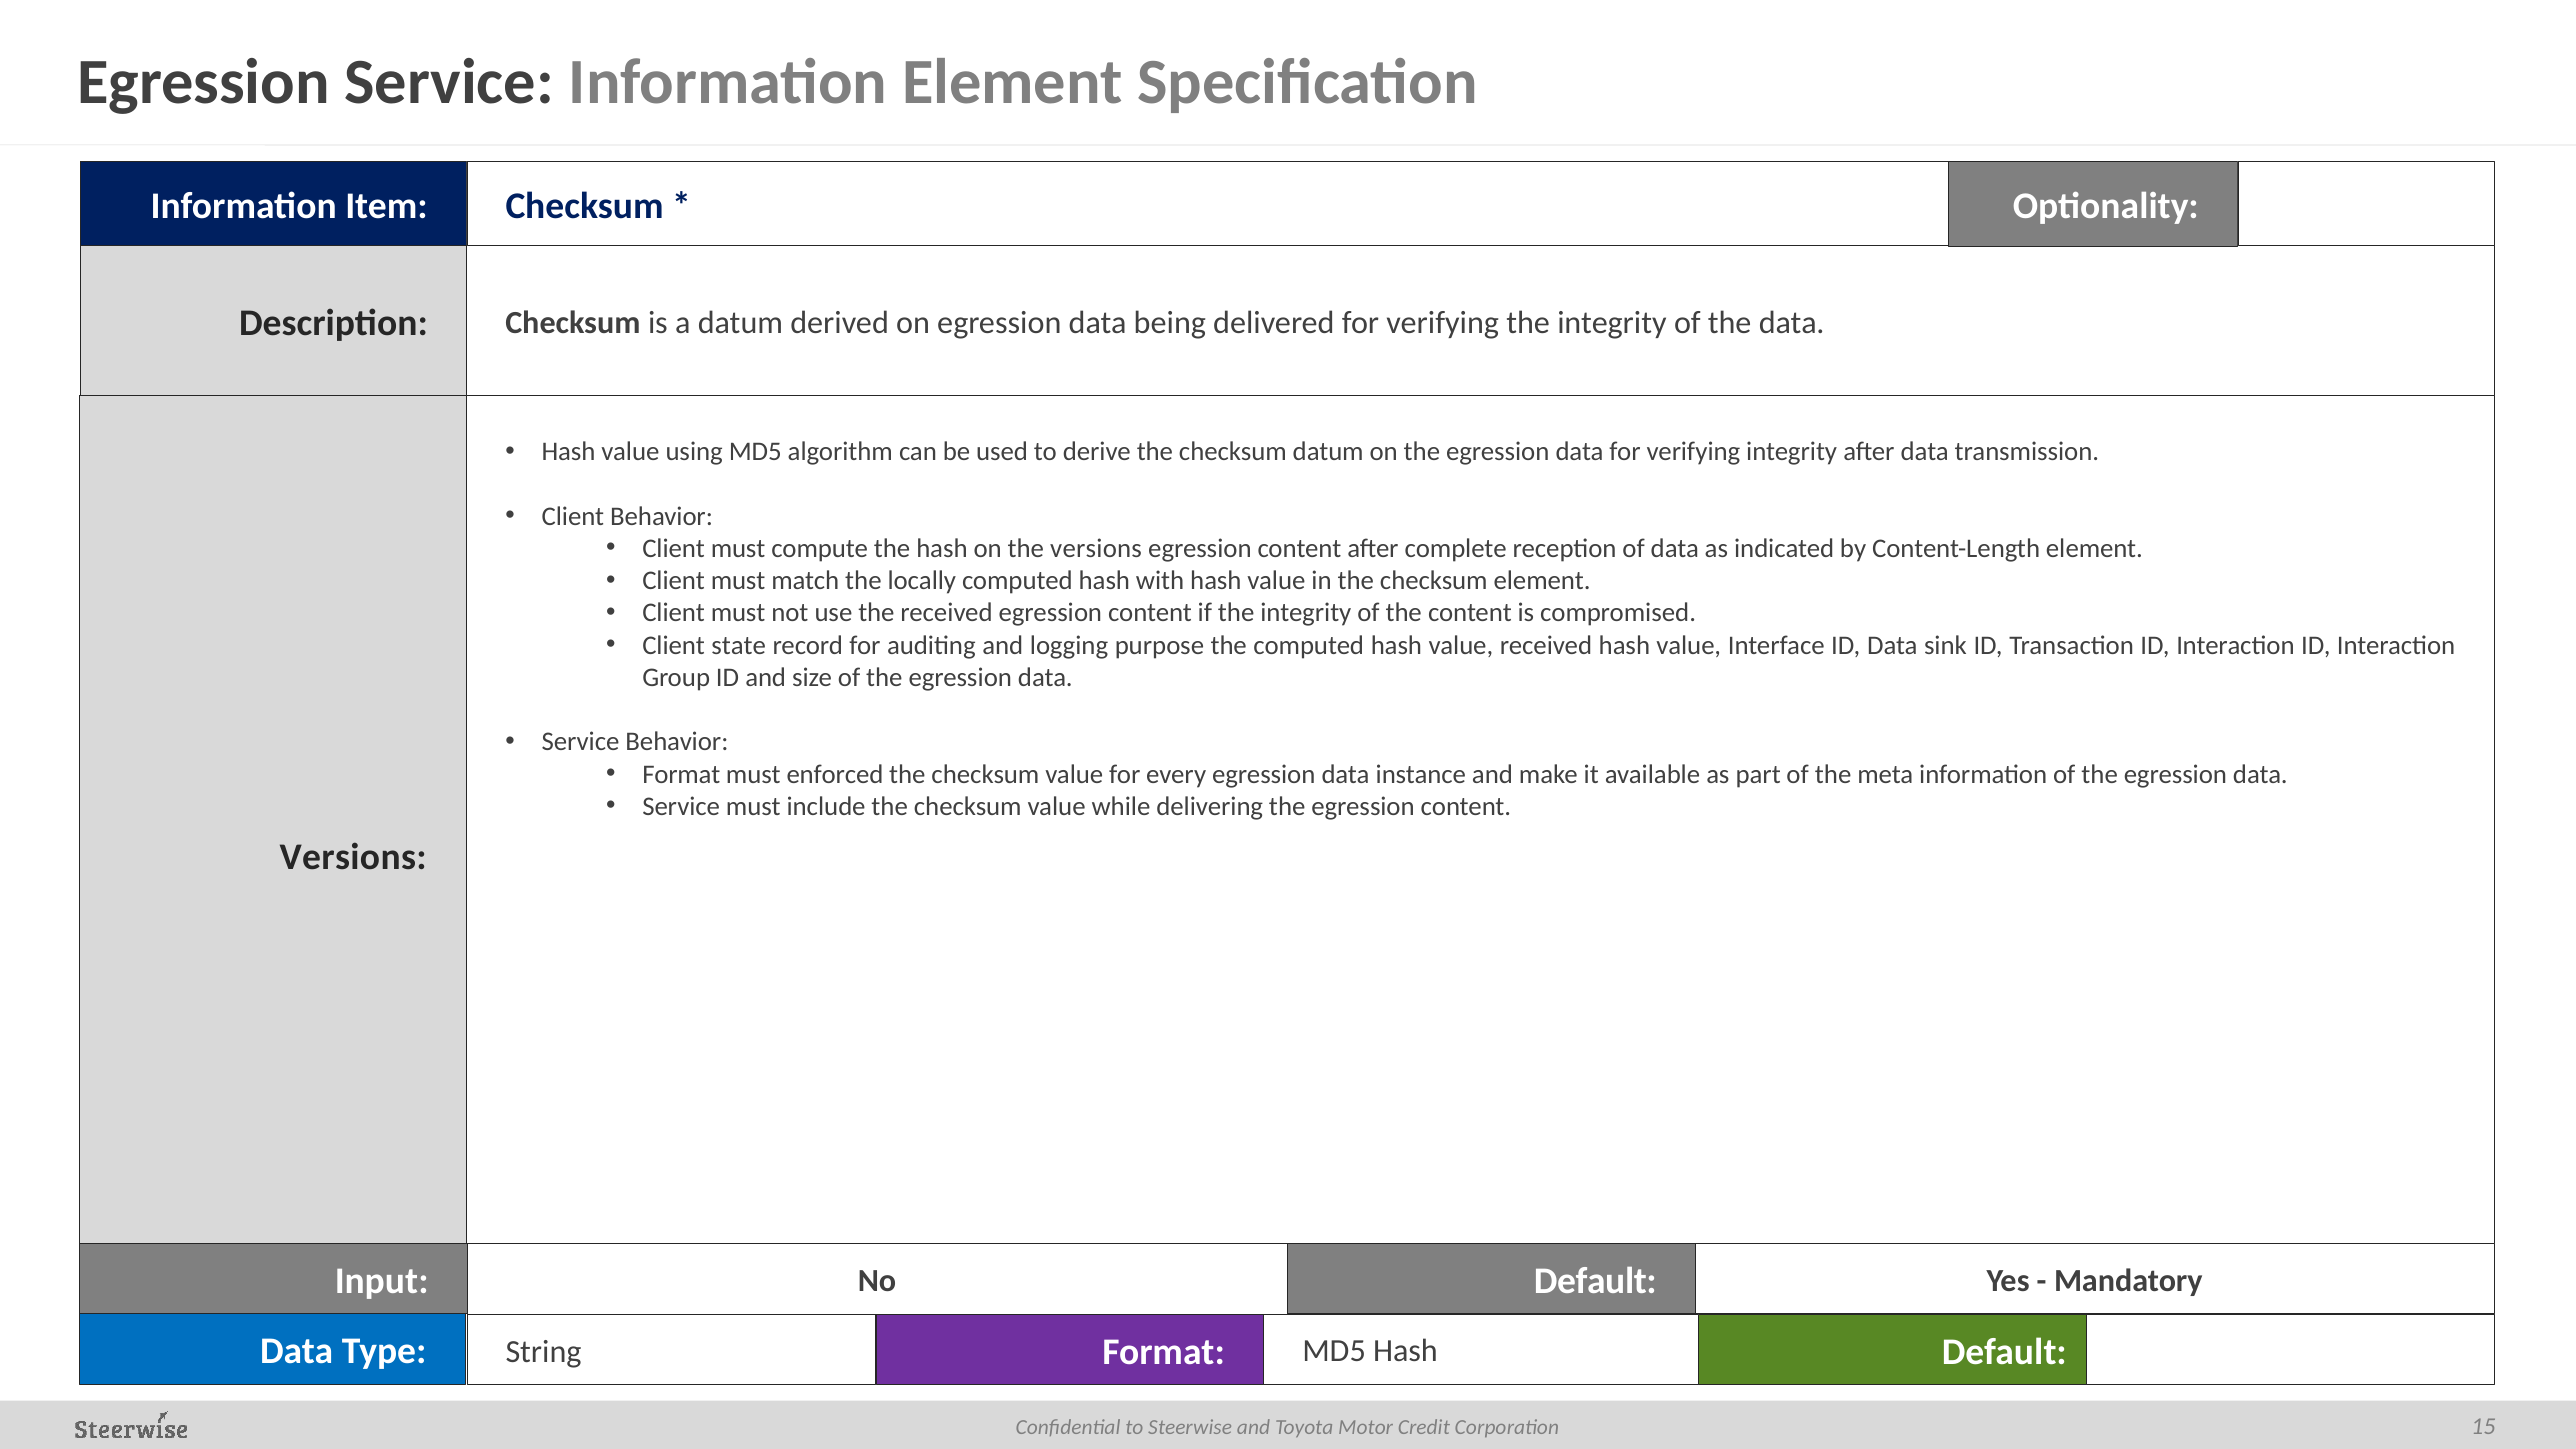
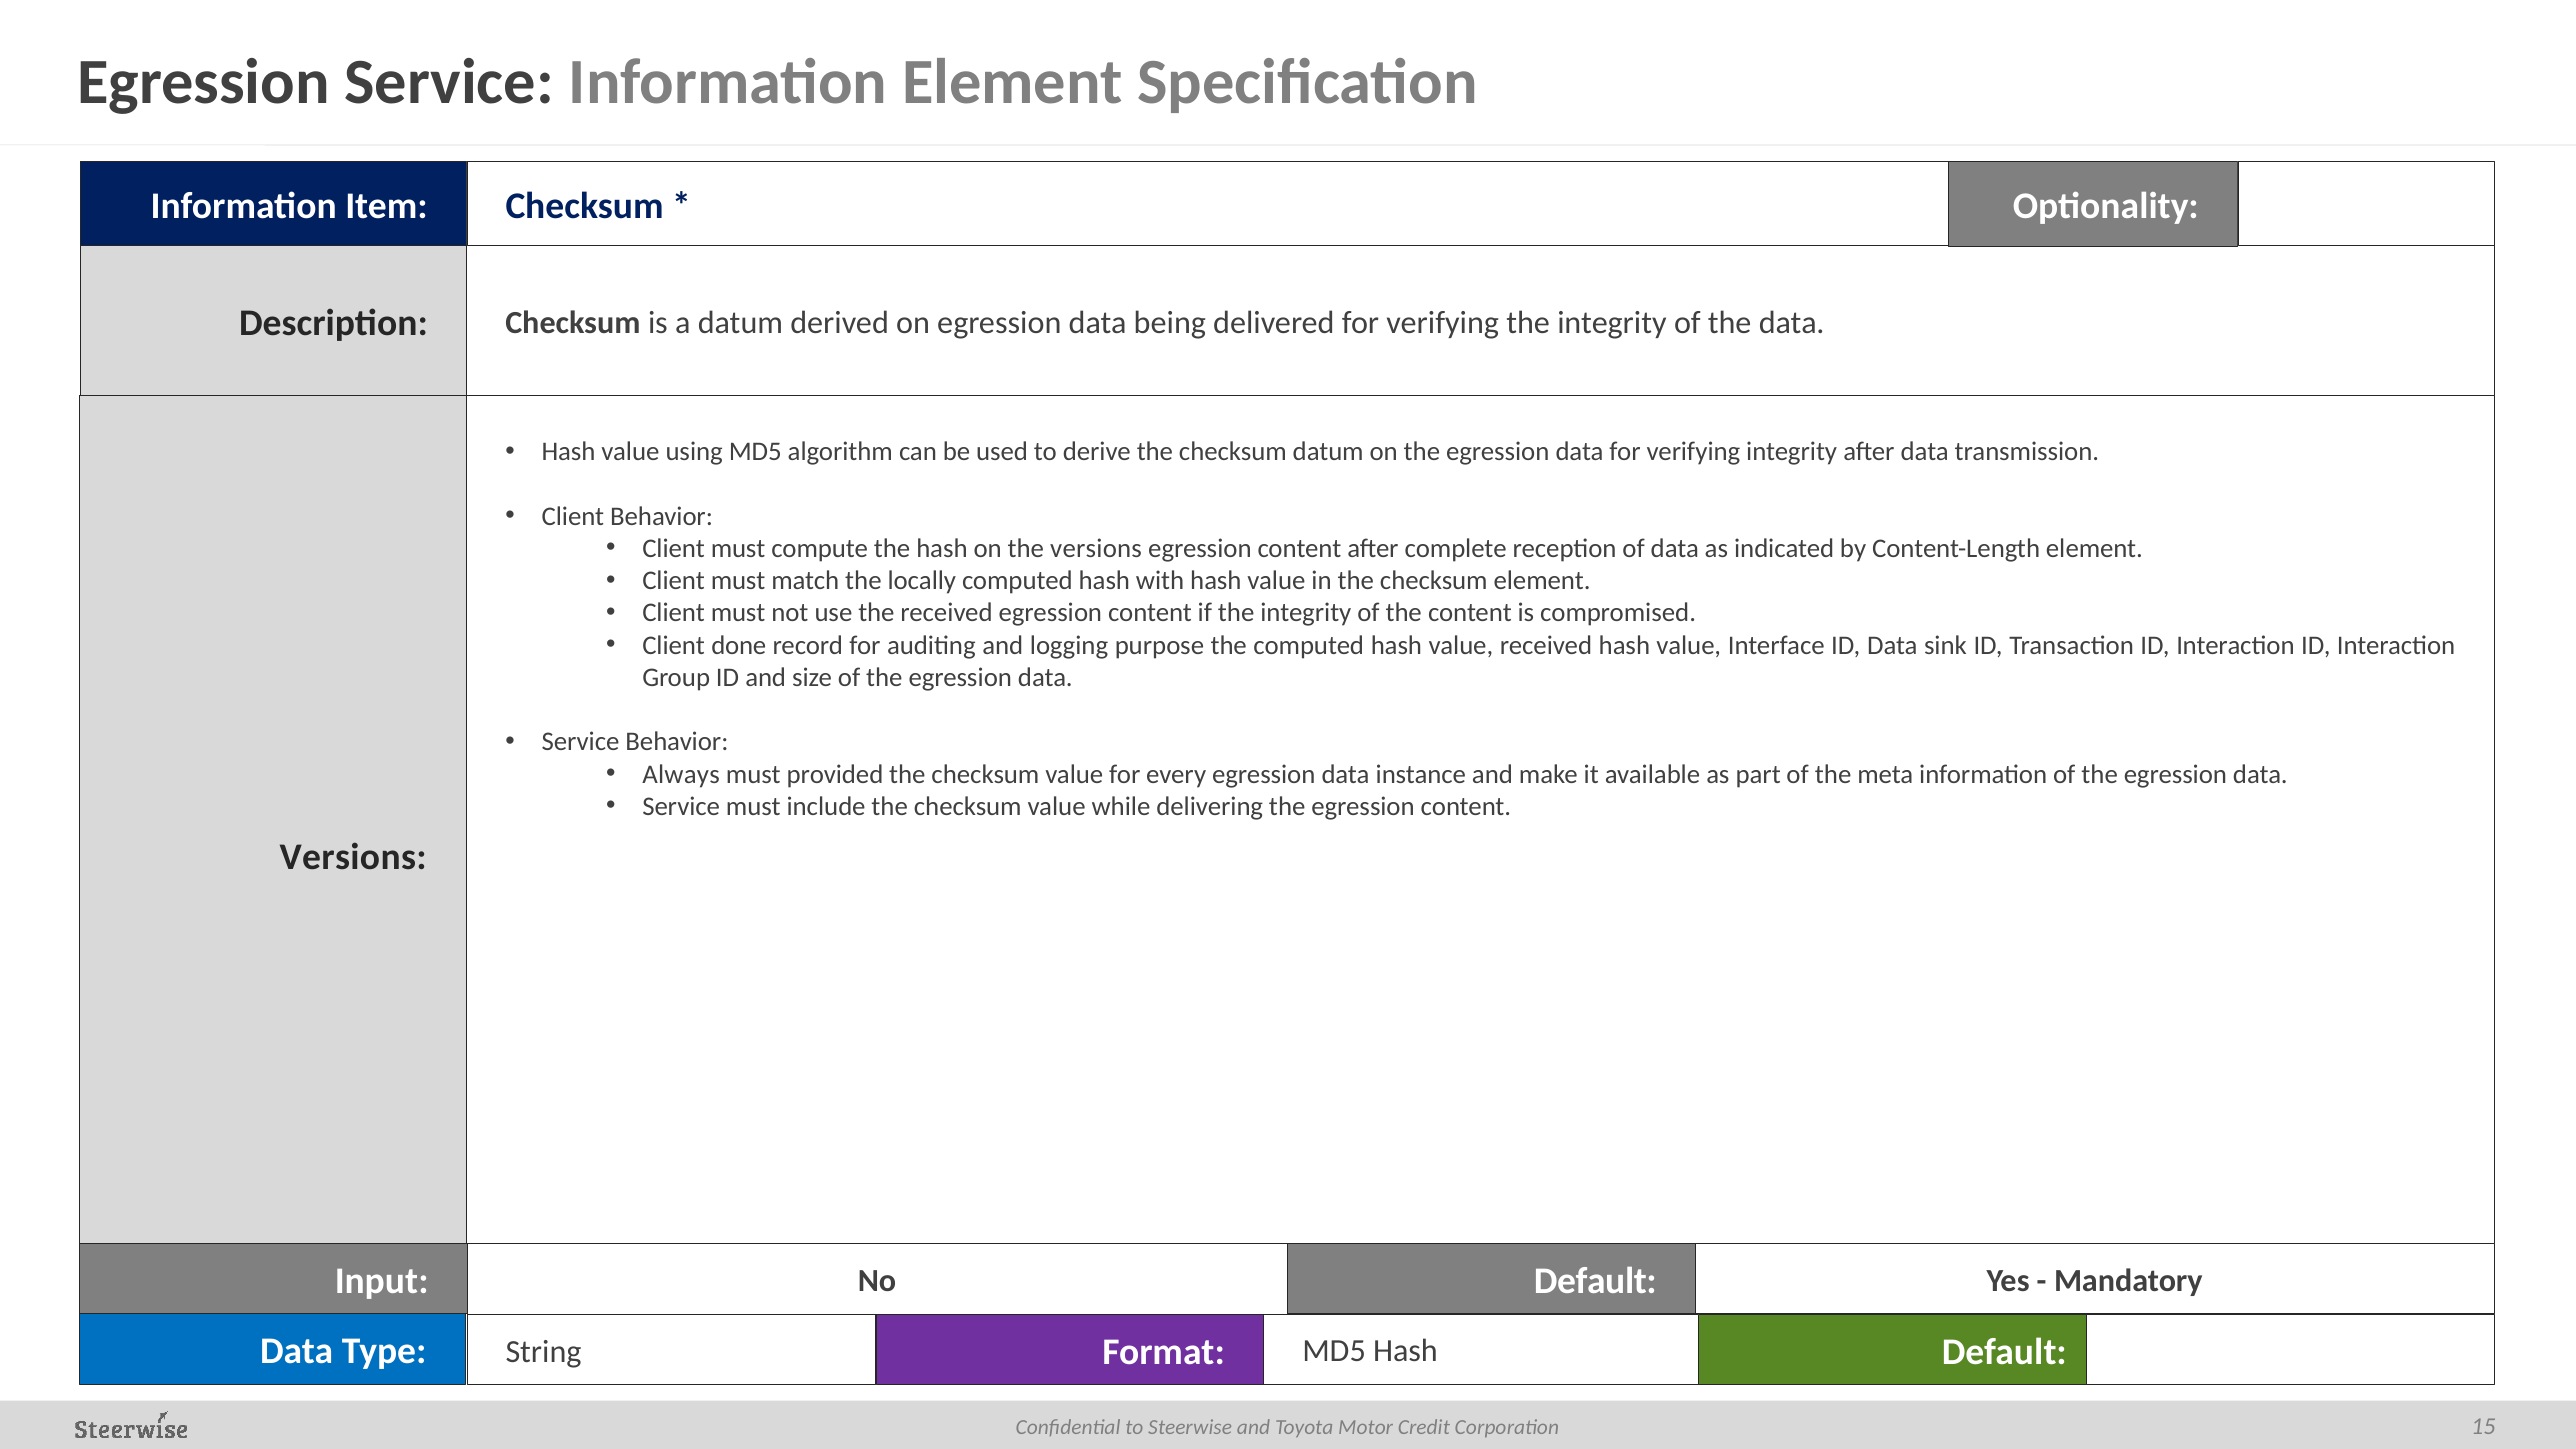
state: state -> done (739, 645)
Format: Format -> Always (681, 774)
enforced: enforced -> provided (835, 774)
